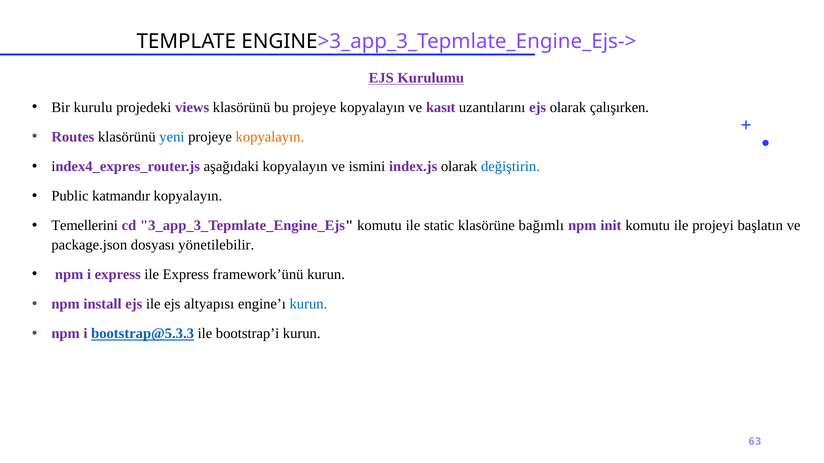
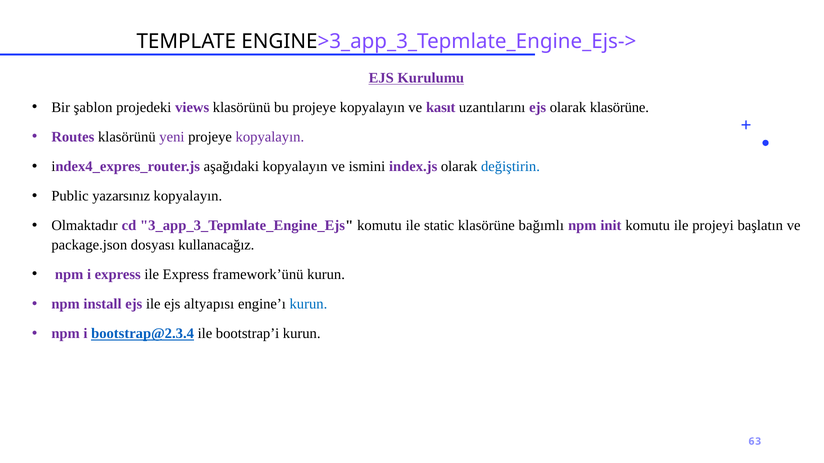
kurulu: kurulu -> şablon (93, 107)
olarak çalışırken: çalışırken -> klasörüne (619, 107)
yeni colour: blue -> purple (172, 137)
kopyalayın colour: orange -> purple (270, 137)
katmandır: katmandır -> yazarsınız (121, 196)
Temellerini: Temellerini -> Olmaktadır (85, 226)
yönetilebilir: yönetilebilir -> kullanacağız (216, 245)
bootstrap@5.3.3: bootstrap@5.3.3 -> bootstrap@2.3.4 (143, 334)
